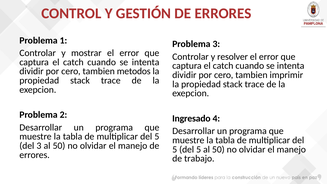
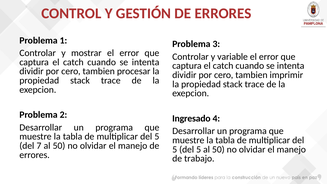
resolver: resolver -> variable (233, 57)
metodos: metodos -> procesar (134, 71)
del 3: 3 -> 7 (39, 146)
